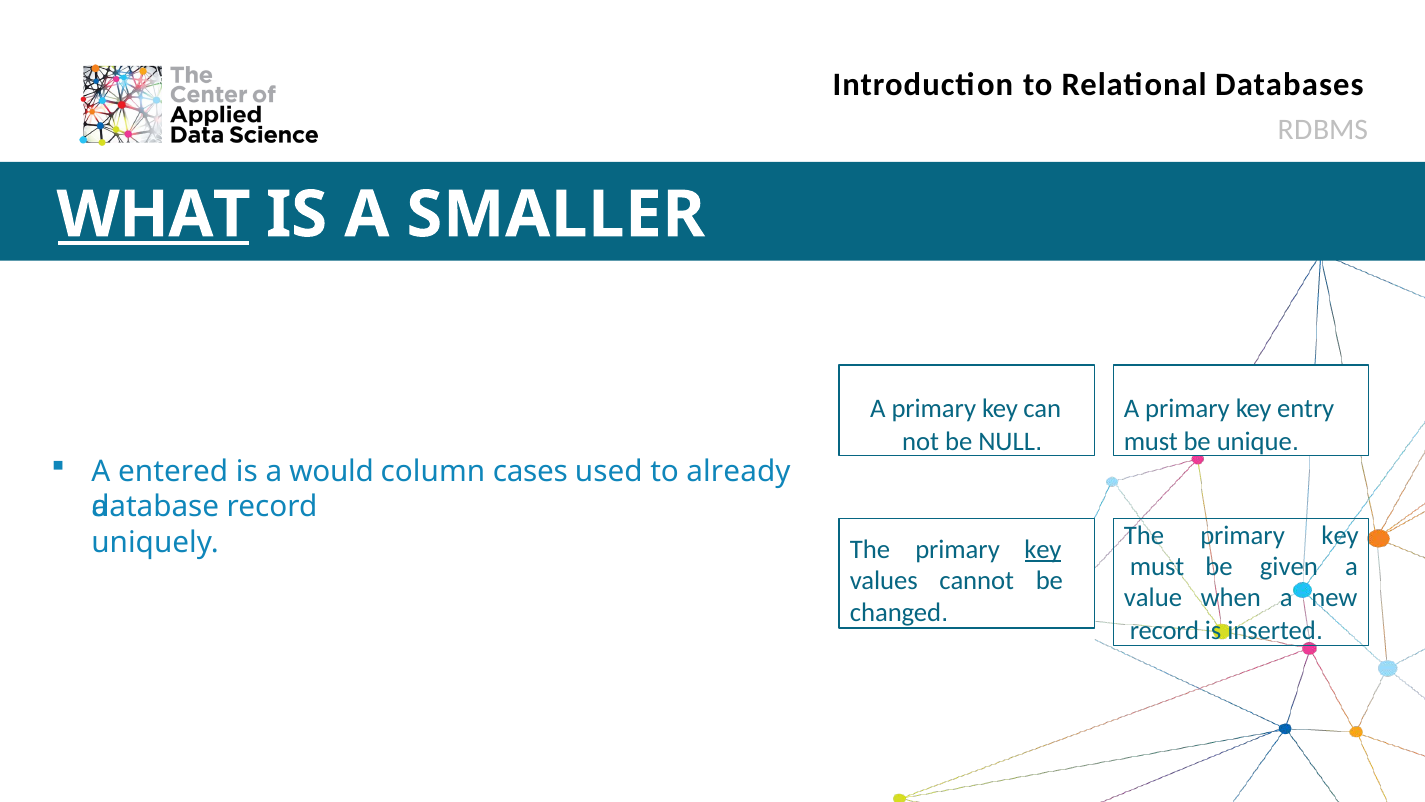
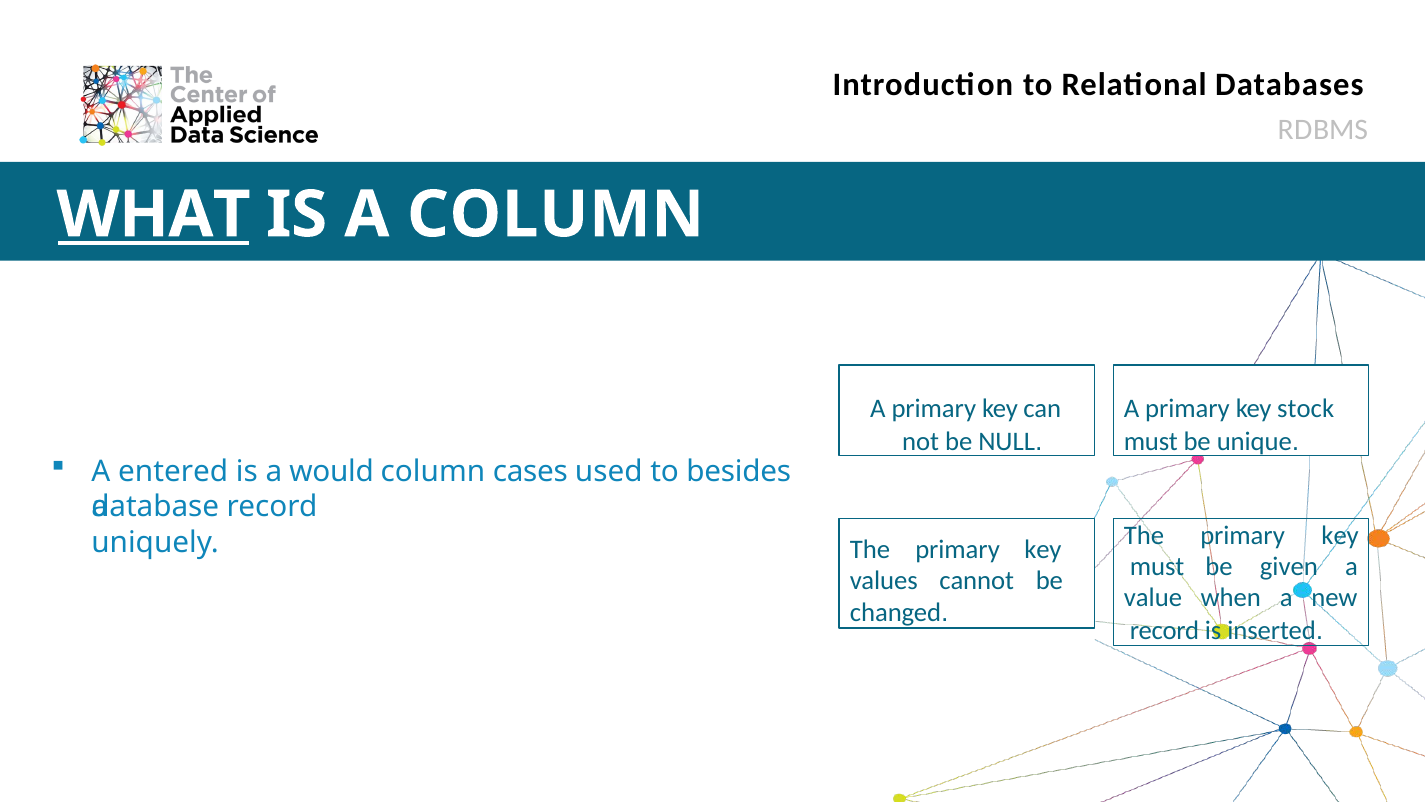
A SMALLER: SMALLER -> COLUMN (556, 215)
entry: entry -> stock (1306, 409)
already: already -> besides (739, 471)
key underline: present -> none (1043, 549)
